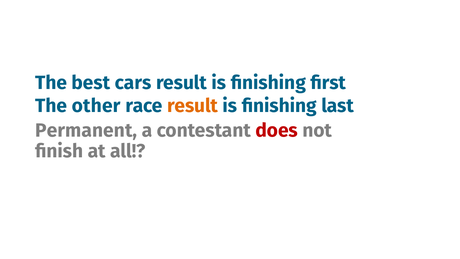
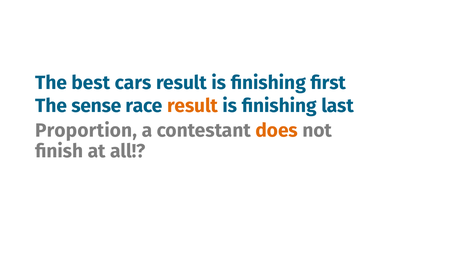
other: other -> sense (96, 106)
Permanent: Permanent -> Proportion (86, 130)
does colour: red -> orange (277, 130)
